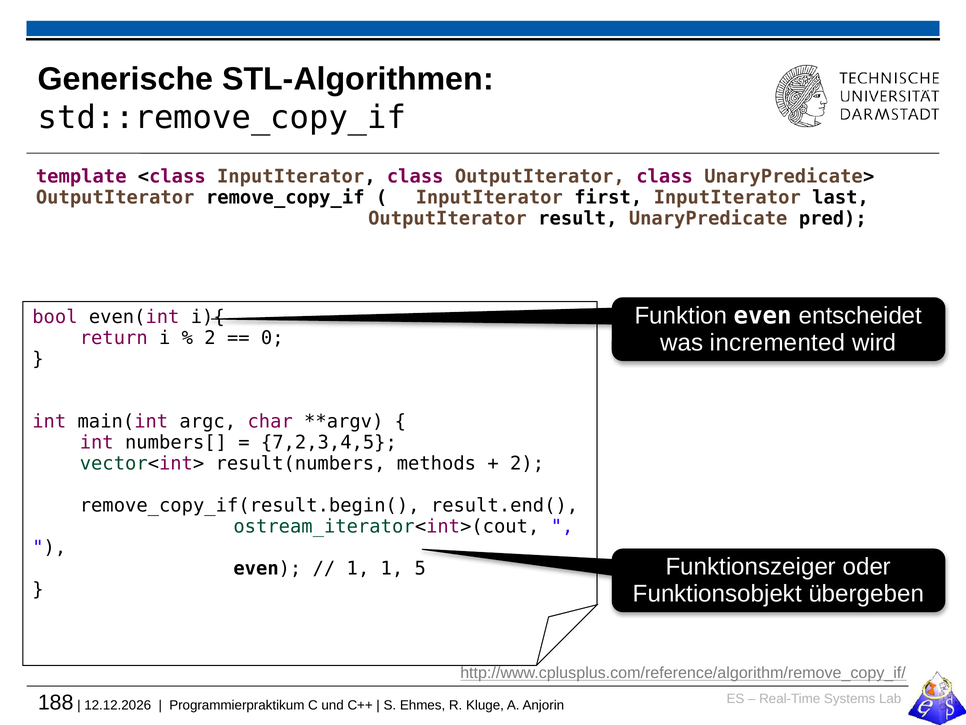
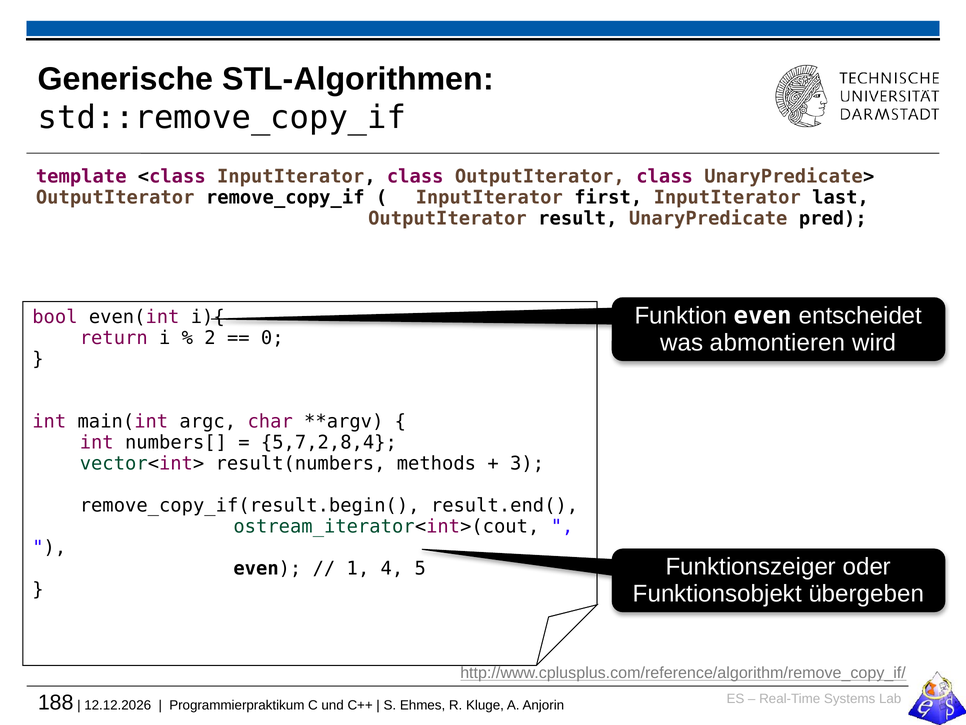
incremented: incremented -> abmontieren (778, 343)
7,2,3,4,5: 7,2,3,4,5 -> 5,7,2,8,4 (329, 442)
2: 2 -> 3 (527, 463)
1 1: 1 -> 4 (392, 568)
